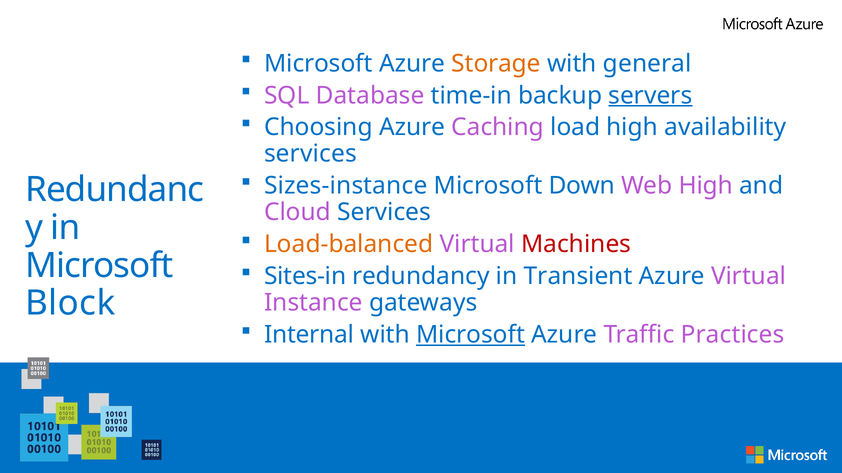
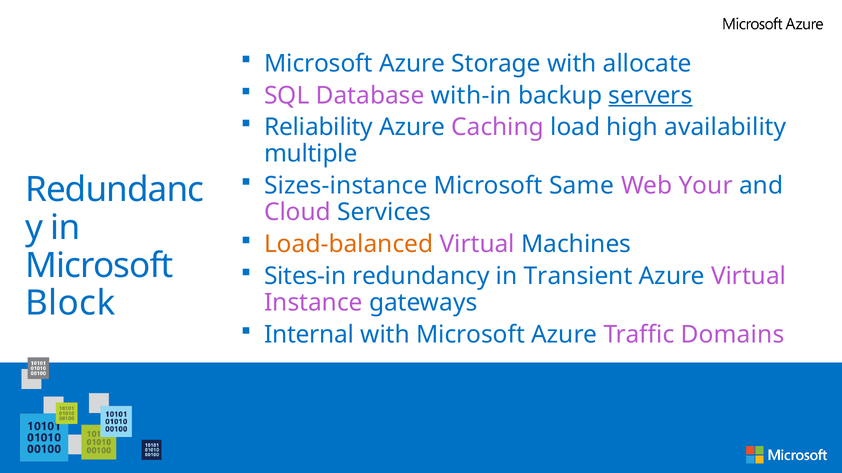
Storage colour: orange -> blue (496, 64)
general: general -> allocate (647, 64)
time-in: time-in -> with-in (471, 96)
Choosing: Choosing -> Reliability (319, 128)
services: services -> multiple (311, 154)
Down: Down -> Same (582, 186)
Web High: High -> Your (706, 186)
Machines colour: red -> blue (576, 245)
Microsoft underline: present -> none (471, 335)
Practices: Practices -> Domains (733, 335)
